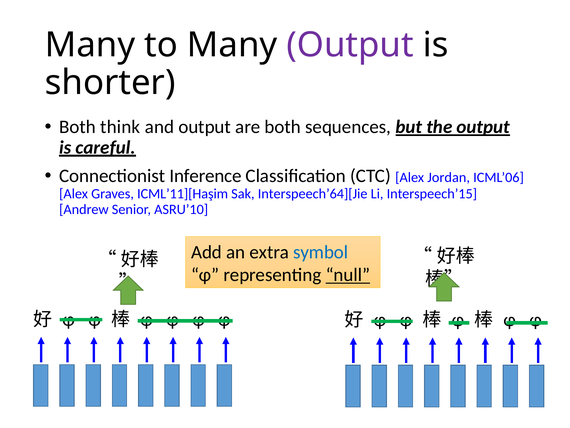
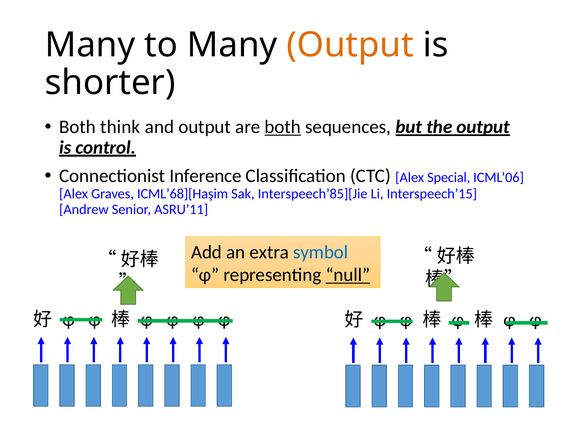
Output colour: purple -> orange (350, 45)
both underline: none -> present (283, 127)
careful: careful -> control (106, 147)
Jordan: Jordan -> Special (449, 177)
ICML’11][Haşim: ICML’11][Haşim -> ICML’68][Haşim (183, 194)
Interspeech’64][Jie: Interspeech’64][Jie -> Interspeech’85][Jie (313, 194)
ASRU’10: ASRU’10 -> ASRU’11 (181, 209)
